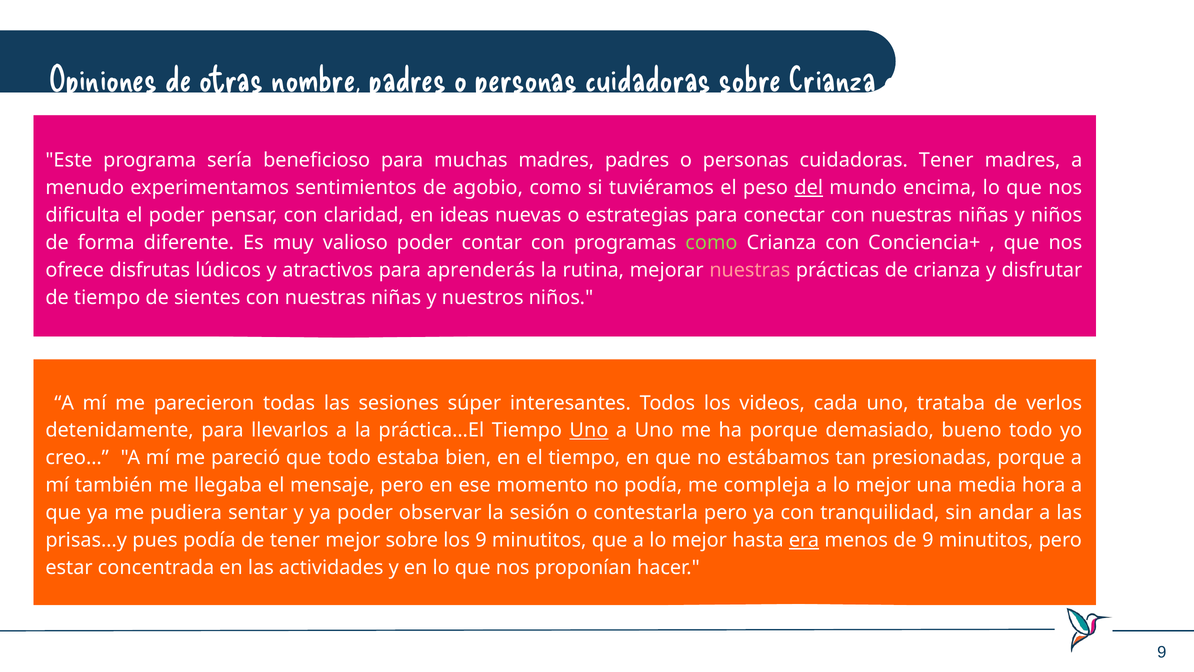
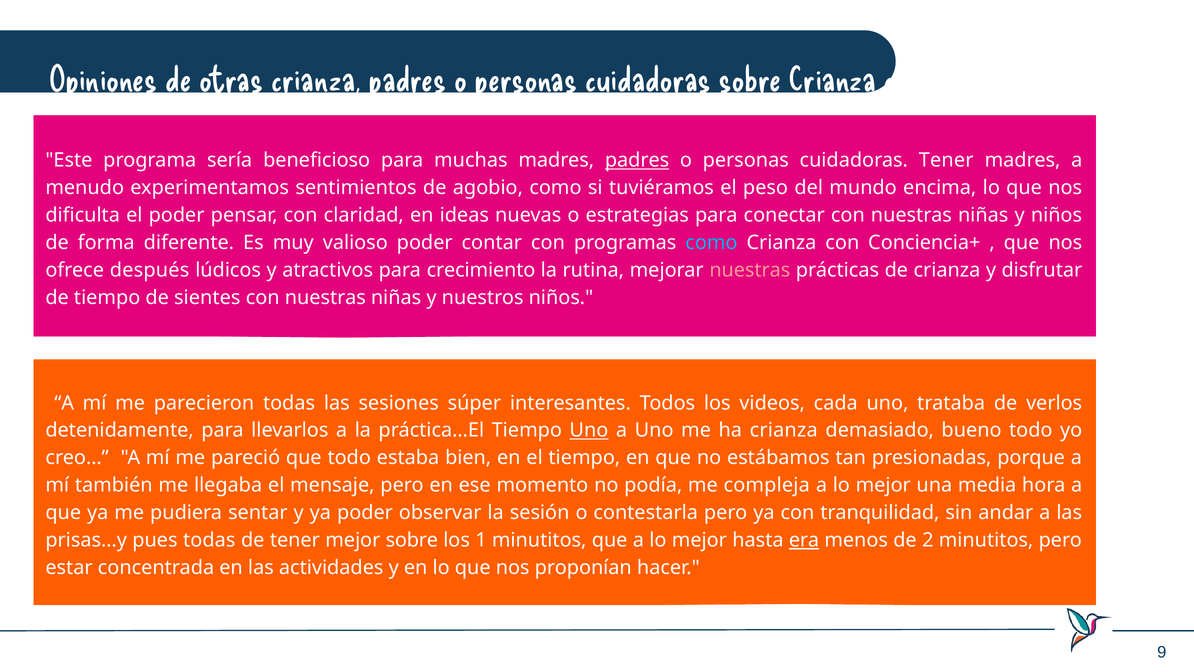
otras nombre: nombre -> crianza (316, 80)
padres underline: none -> present (637, 160)
del underline: present -> none (809, 188)
como colour: light green -> light blue (711, 243)
disfrutas: disfrutas -> después (150, 270)
aprenderás: aprenderás -> crecimiento (481, 270)
ha porque: porque -> crianza (784, 430)
pues podía: podía -> todas (209, 540)
los 9: 9 -> 1 (481, 540)
de 9: 9 -> 2 (928, 540)
